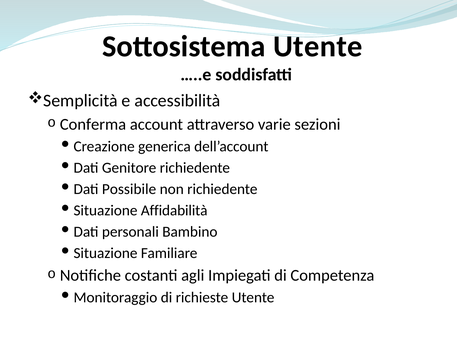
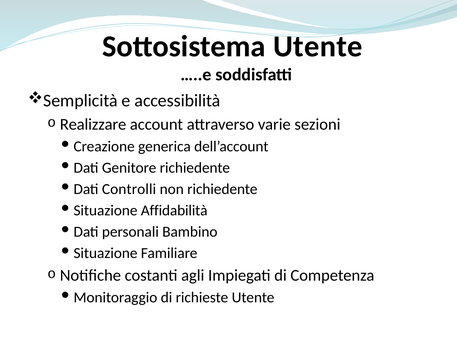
Conferma: Conferma -> Realizzare (93, 124)
Possibile: Possibile -> Controlli (129, 189)
